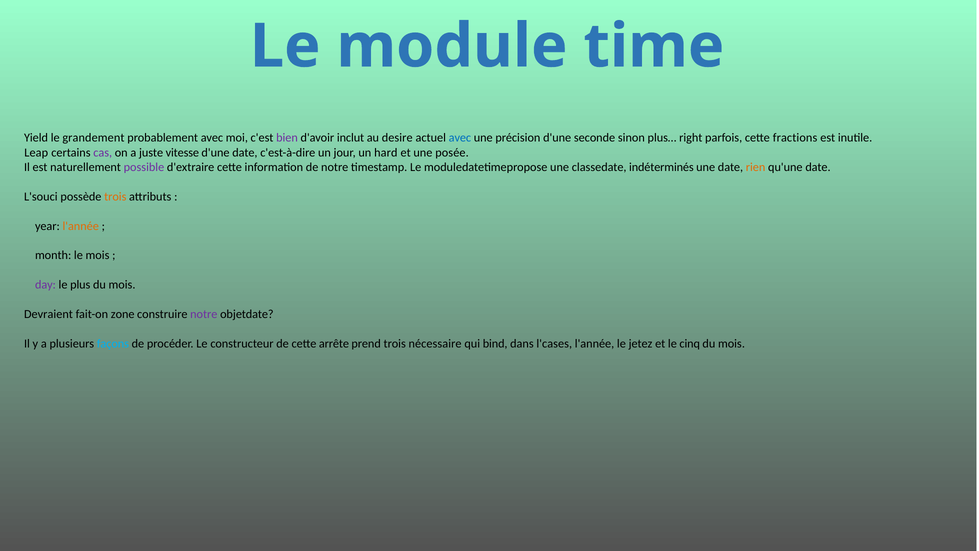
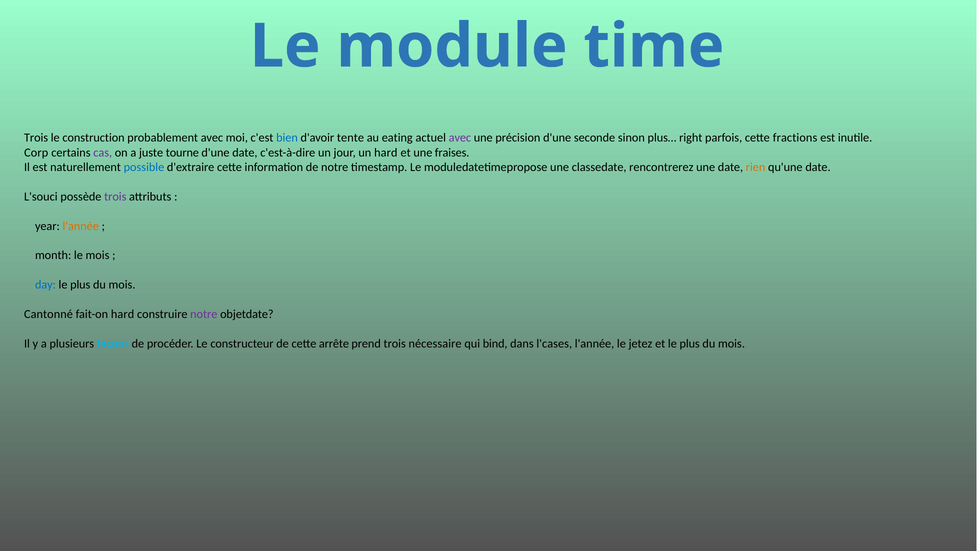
Yield: Yield -> Trois (36, 138)
grandement: grandement -> construction (94, 138)
bien colour: purple -> blue (287, 138)
inclut: inclut -> tente (350, 138)
desire: desire -> eating (397, 138)
avec colour: blue -> purple (460, 138)
Leap: Leap -> Corp (36, 152)
vitesse: vitesse -> tourne (182, 152)
posée: posée -> fraises (452, 152)
possible colour: purple -> blue (144, 167)
indéterminés: indéterminés -> rencontrerez (661, 167)
trois colour: orange -> purple (115, 197)
day colour: purple -> blue (45, 285)
Devraient: Devraient -> Cantonné (48, 314)
fait-on zone: zone -> hard (123, 314)
et le cinq: cinq -> plus (690, 343)
